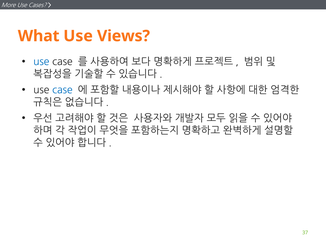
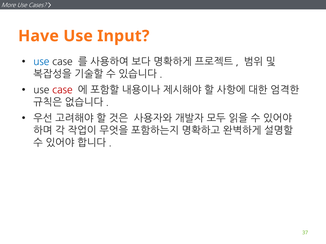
What: What -> Have (38, 36)
Views: Views -> Input (123, 36)
case colour: blue -> red (62, 90)
